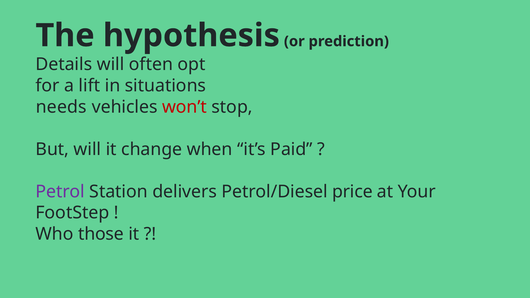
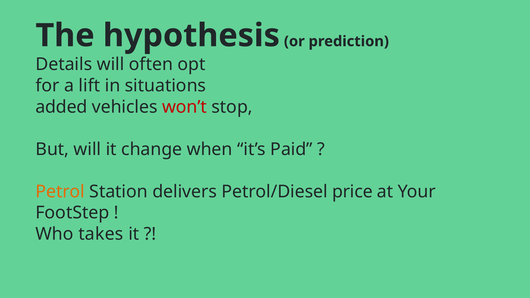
needs: needs -> added (61, 107)
Petrol colour: purple -> orange (60, 192)
those: those -> takes (101, 234)
